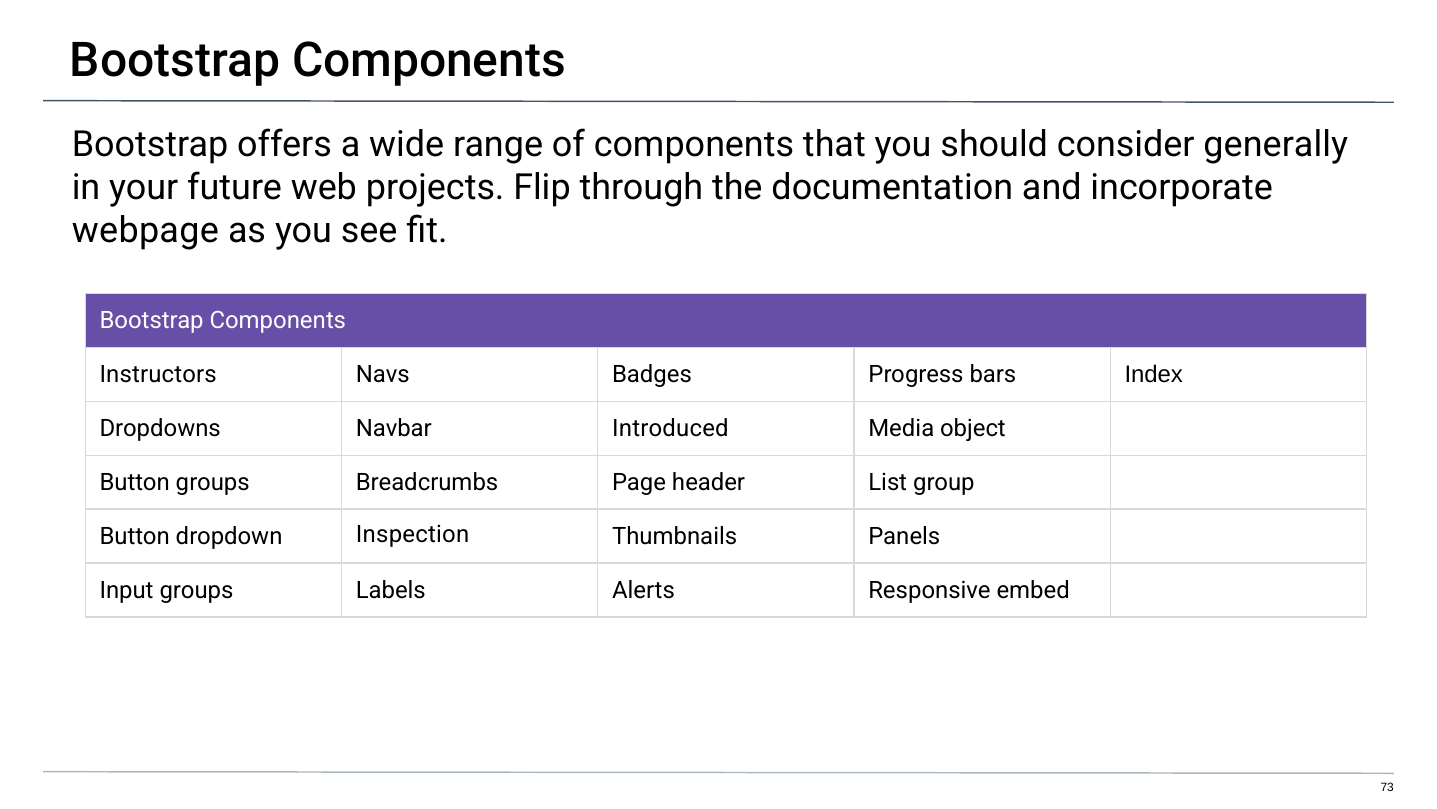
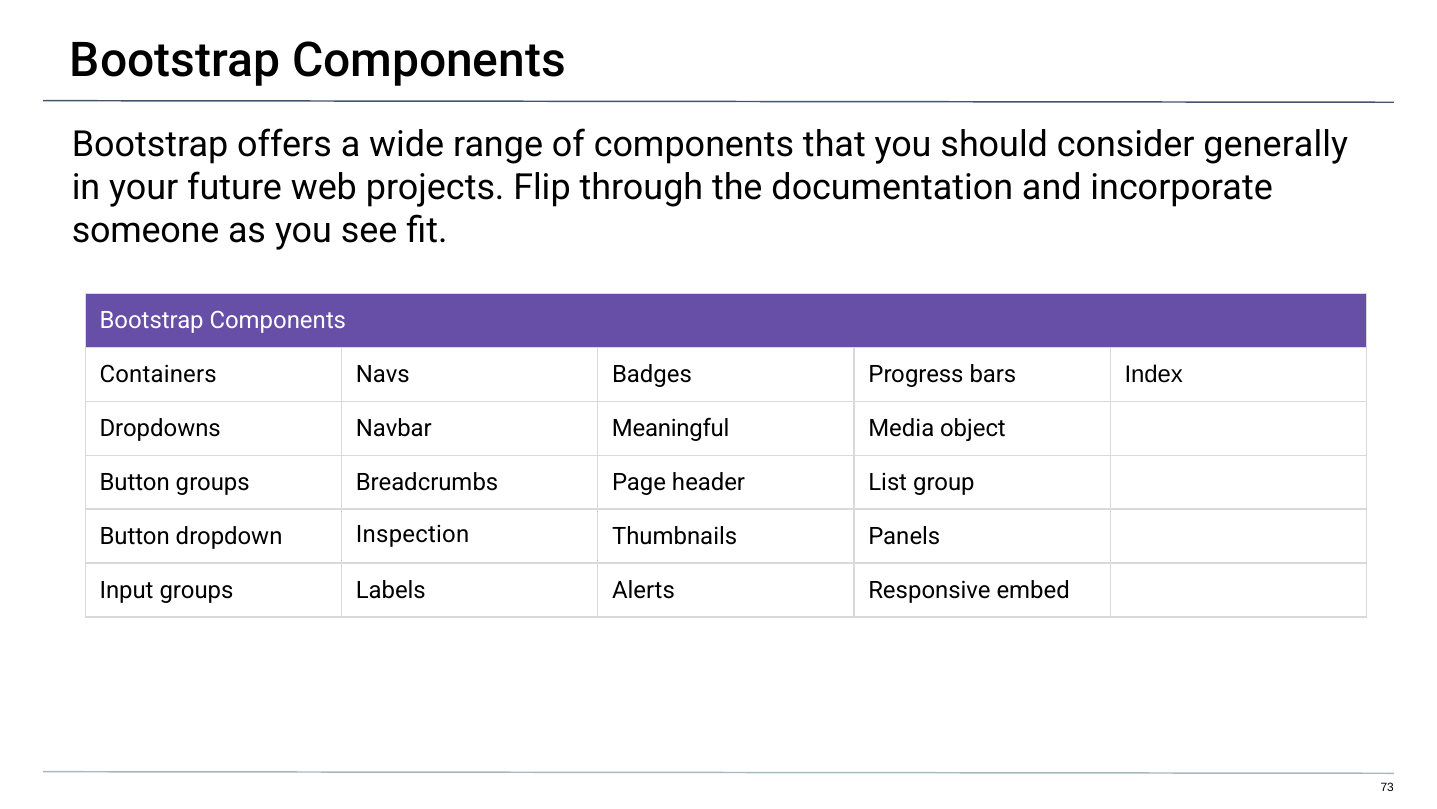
webpage: webpage -> someone (146, 231)
Instructors: Instructors -> Containers (158, 374)
Introduced: Introduced -> Meaningful (671, 428)
